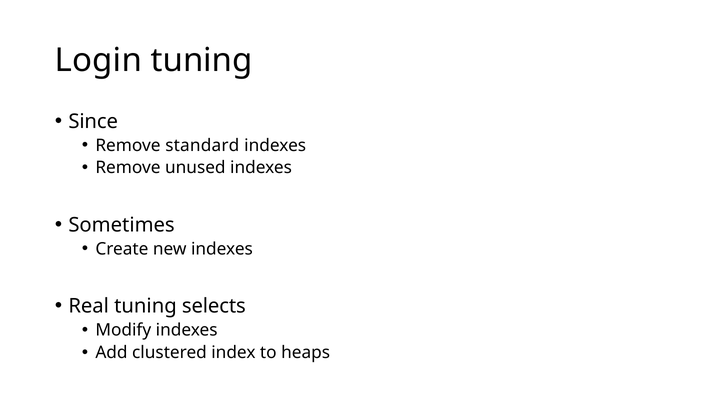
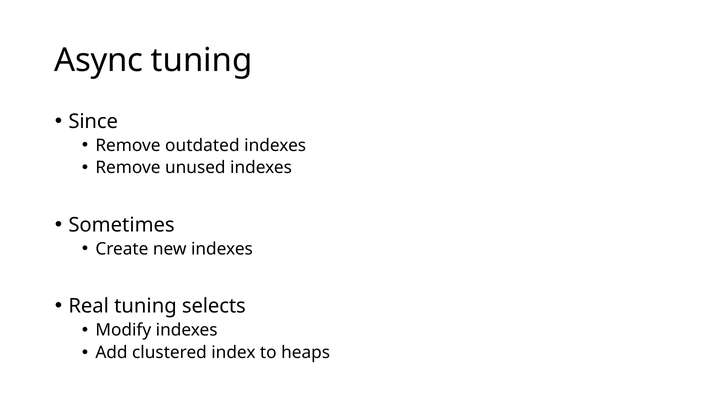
Login: Login -> Async (99, 60)
standard: standard -> outdated (202, 145)
